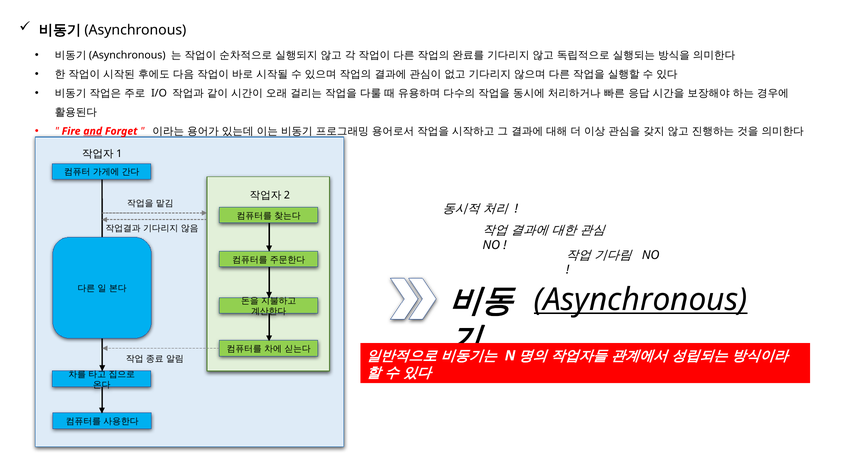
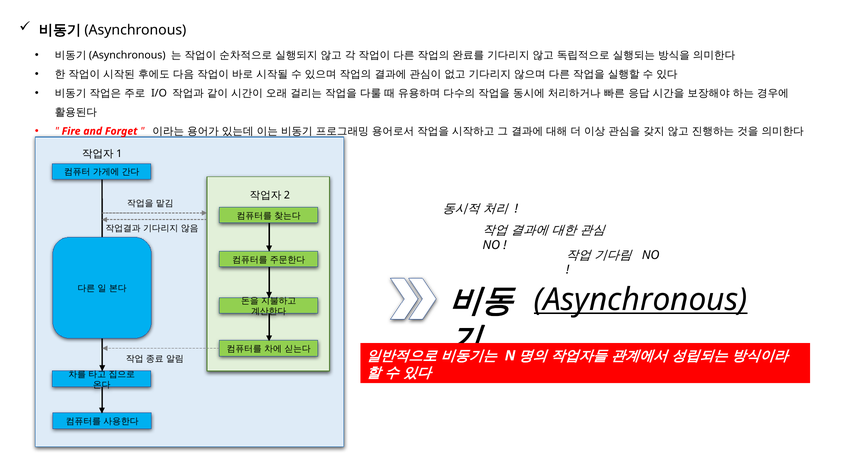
and underline: present -> none (93, 131)
